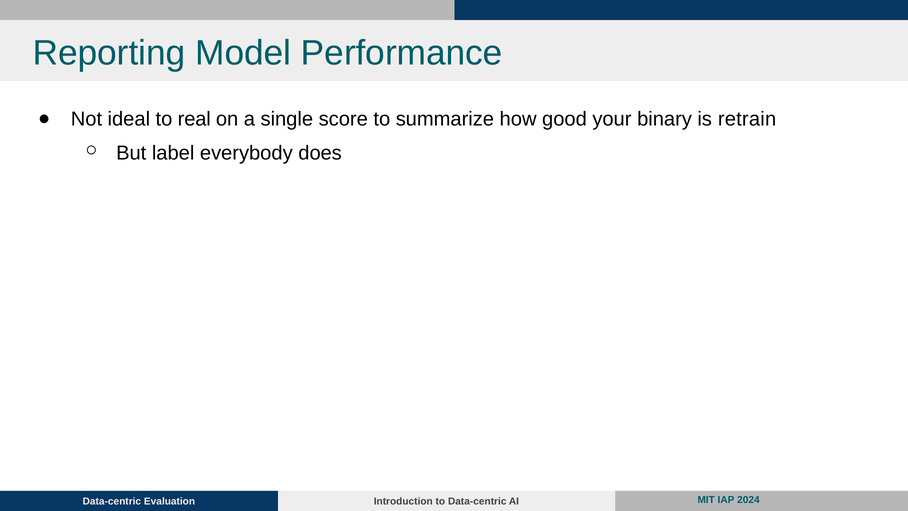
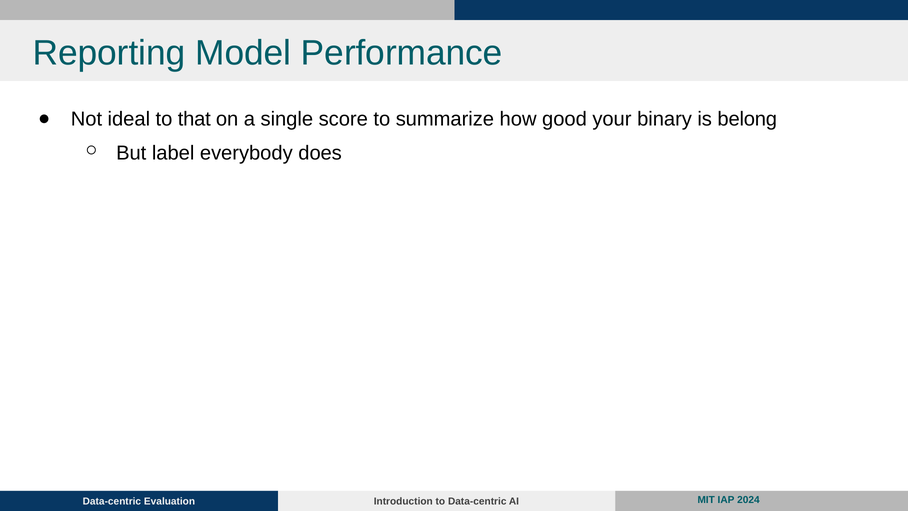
real: real -> that (194, 119)
retrain: retrain -> belong (747, 119)
